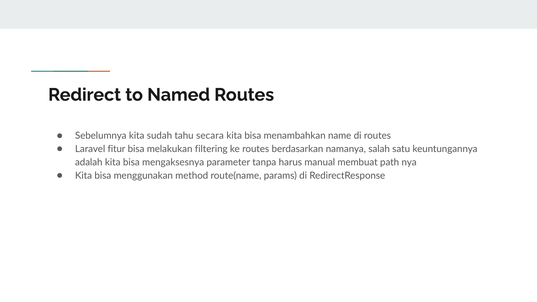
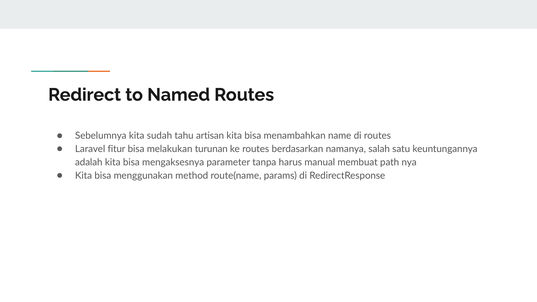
secara: secara -> artisan (210, 136)
filtering: filtering -> turunan (211, 149)
